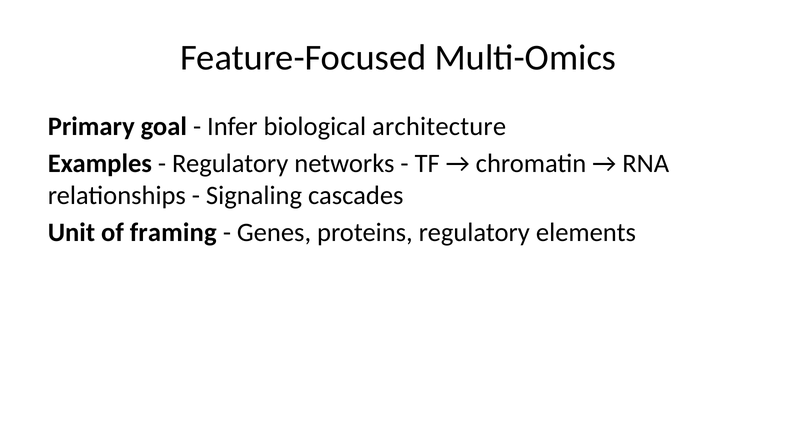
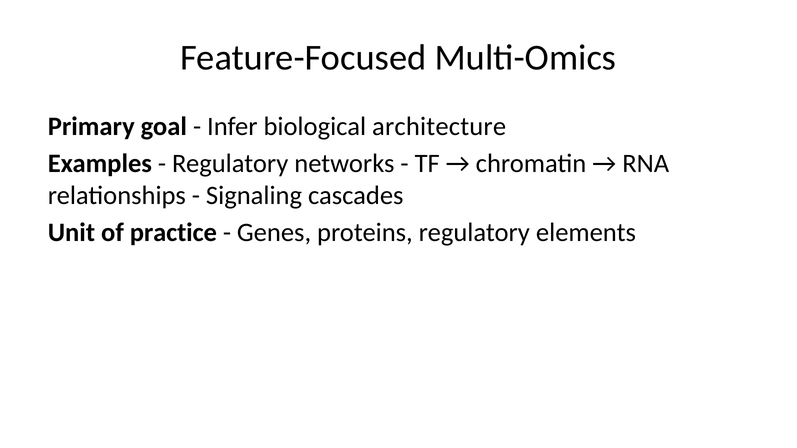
framing: framing -> practice (173, 233)
